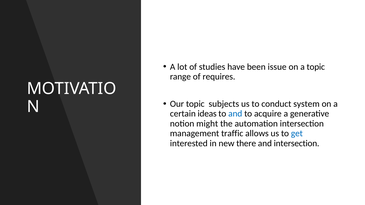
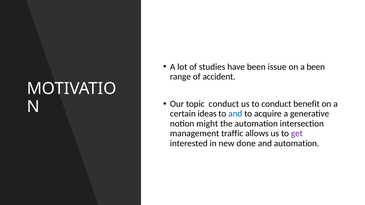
a topic: topic -> been (316, 67)
requires: requires -> accident (219, 77)
topic subjects: subjects -> conduct (224, 104)
system: system -> benefit (307, 104)
get colour: blue -> purple (297, 134)
there: there -> done (246, 143)
and intersection: intersection -> automation (297, 143)
